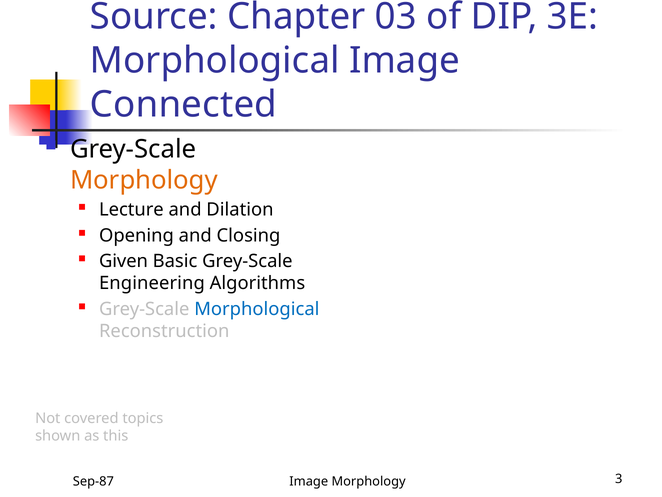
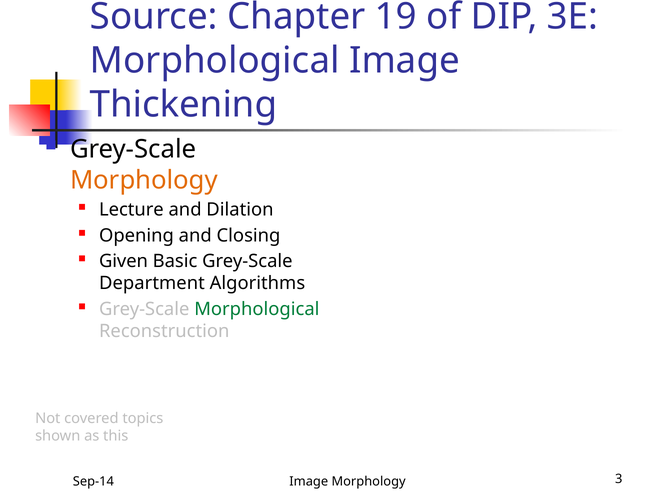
03: 03 -> 19 (396, 16)
Connected: Connected -> Thickening (184, 105)
Engineering: Engineering -> Department (152, 283)
Morphological colour: blue -> green (257, 309)
Sep-87: Sep-87 -> Sep-14 (93, 481)
